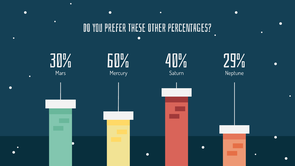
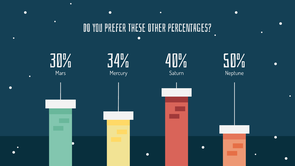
60%: 60% -> 34% (118, 61)
29%: 29% -> 50% (234, 61)
